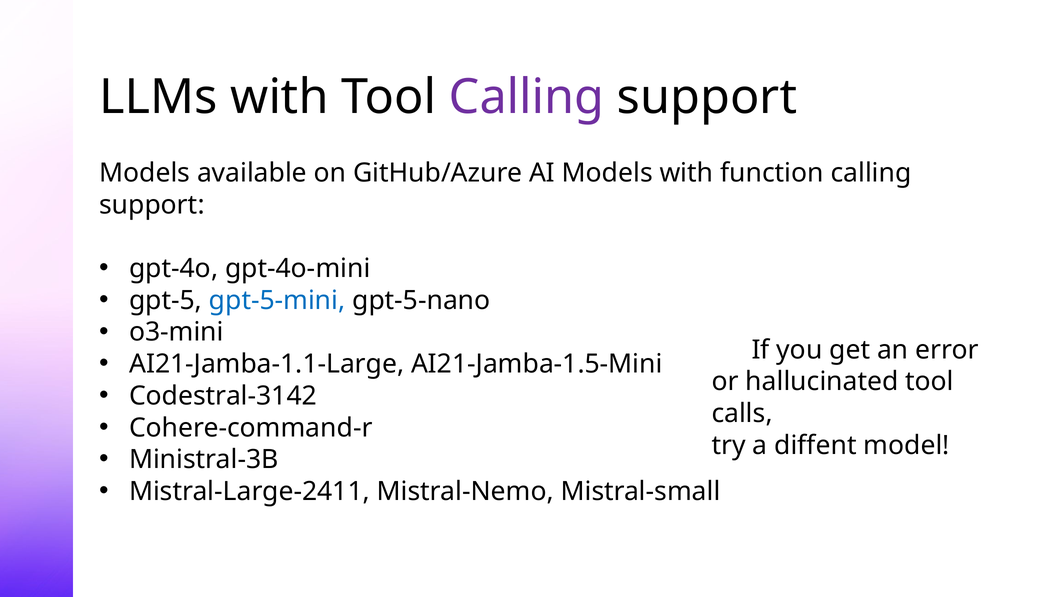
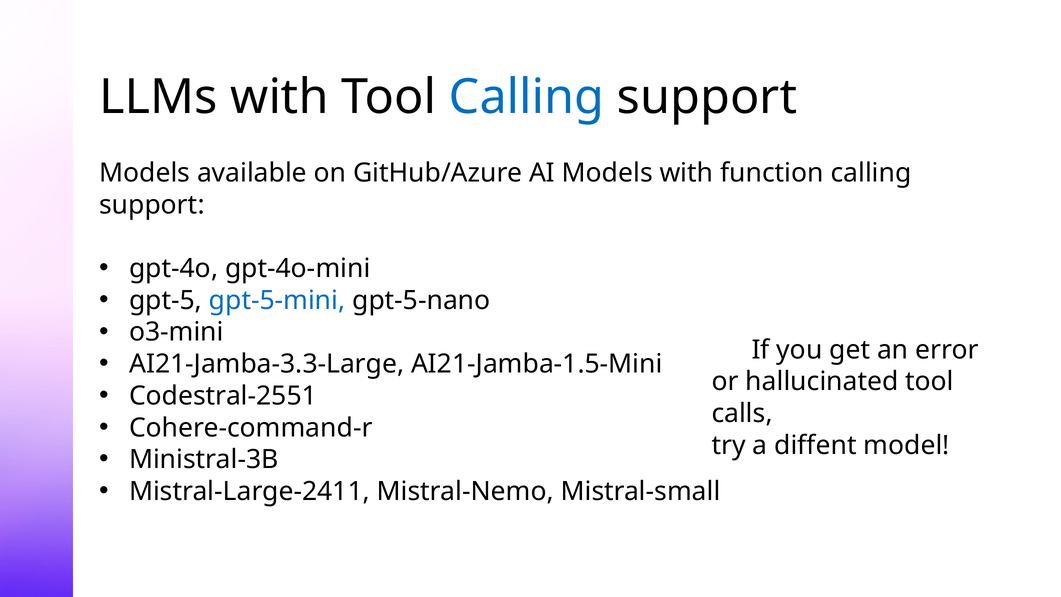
Calling colour: purple -> blue (527, 97)
AI21-Jamba-1.1-Large: AI21-Jamba-1.1-Large -> AI21-Jamba-3.3-Large (267, 364)
Codestral-3142: Codestral-3142 -> Codestral-2551 (223, 396)
